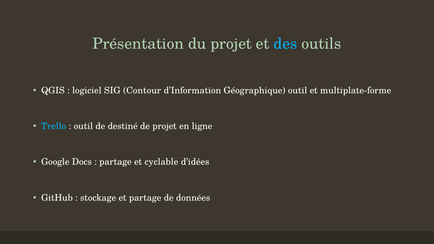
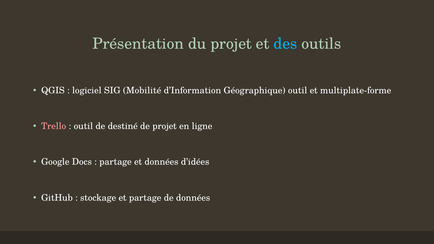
Contour: Contour -> Mobilité (142, 90)
Trello colour: light blue -> pink (54, 126)
et cyclable: cyclable -> données (161, 162)
